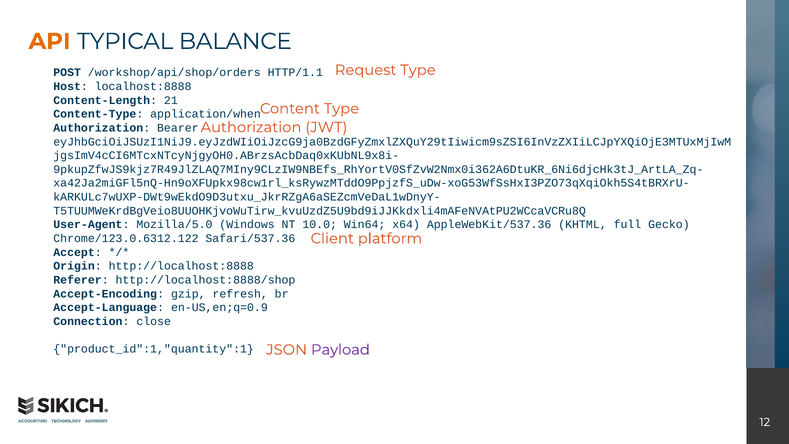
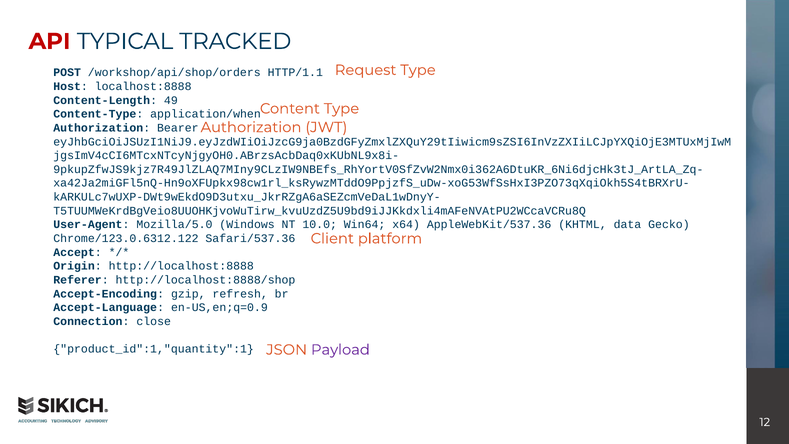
API colour: orange -> red (50, 41)
BALANCE: BALANCE -> TRACKED (235, 41)
21: 21 -> 49 (171, 100)
full: full -> data (627, 225)
